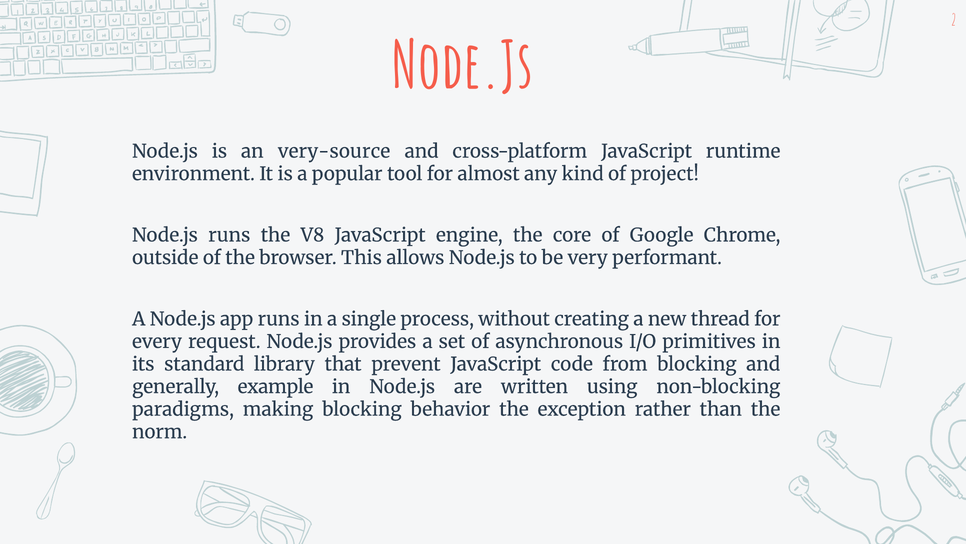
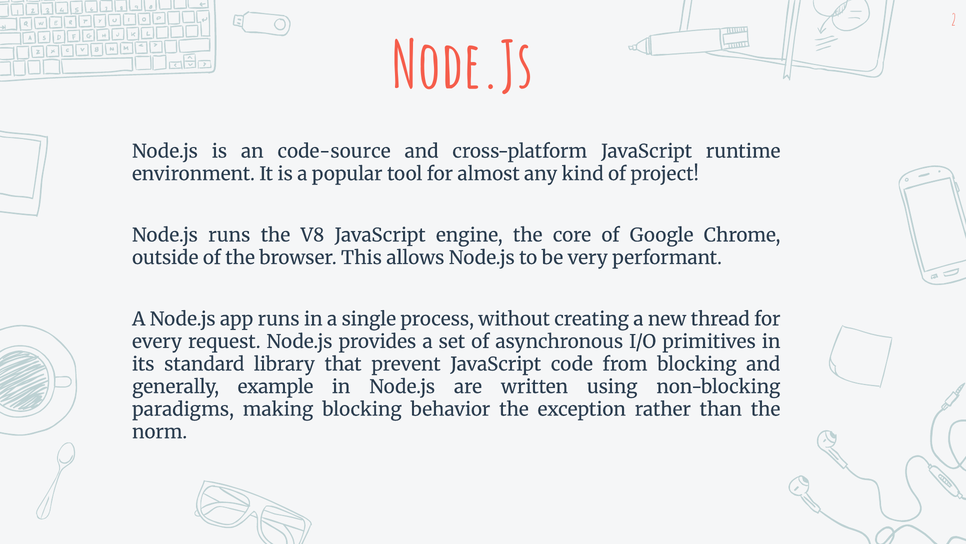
very-source: very-source -> code-source (334, 151)
